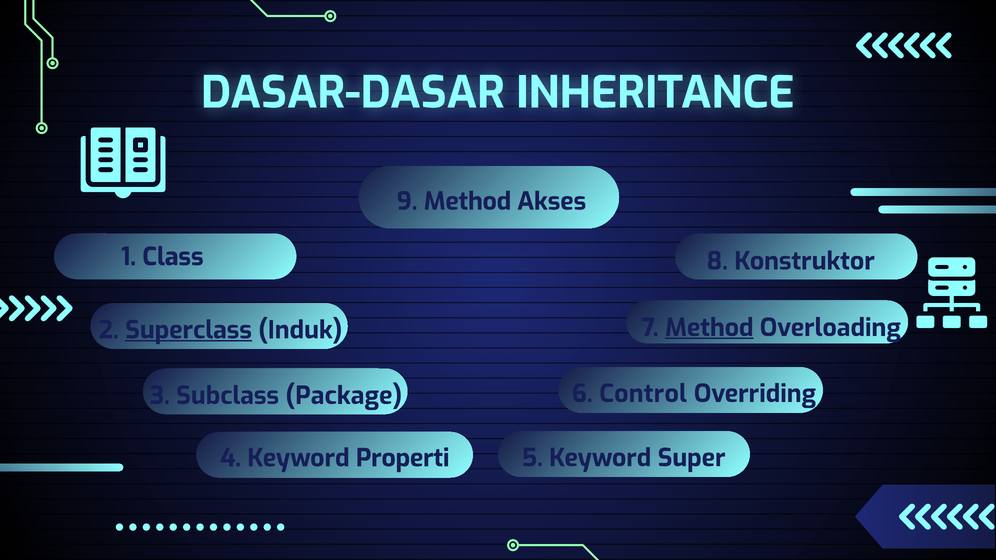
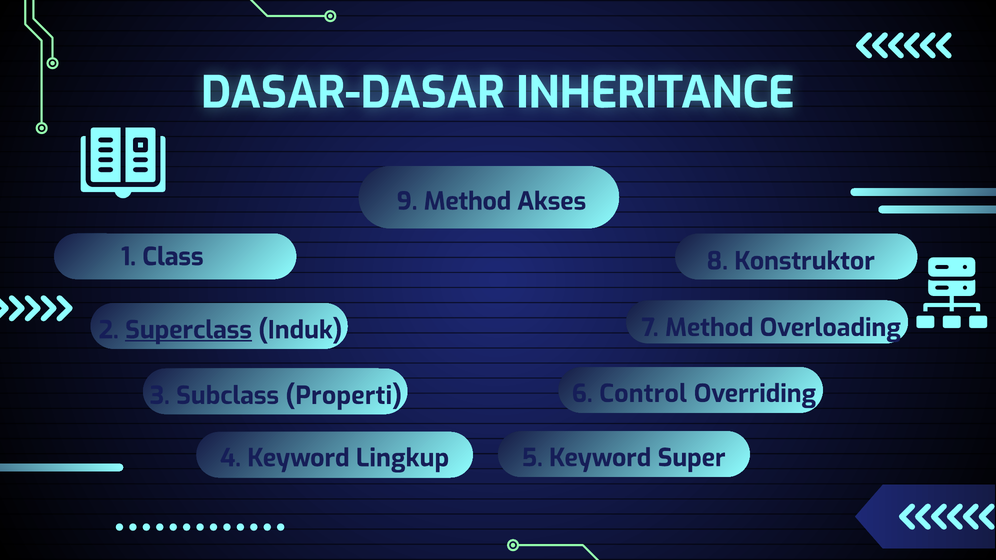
Method underline: present -> none (709, 328)
Package: Package -> Properti (344, 396)
Properti: Properti -> Lingkup (402, 458)
